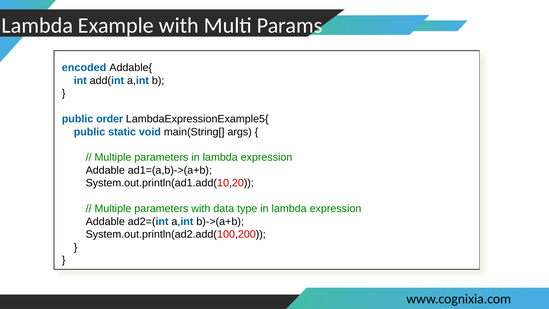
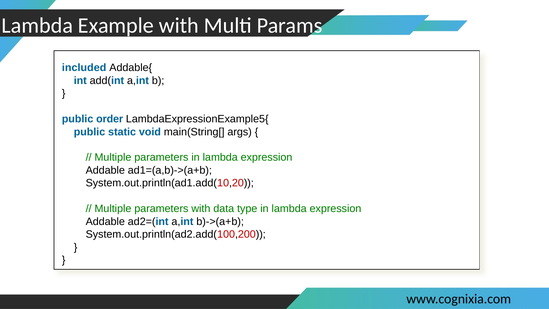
encoded: encoded -> included (84, 68)
